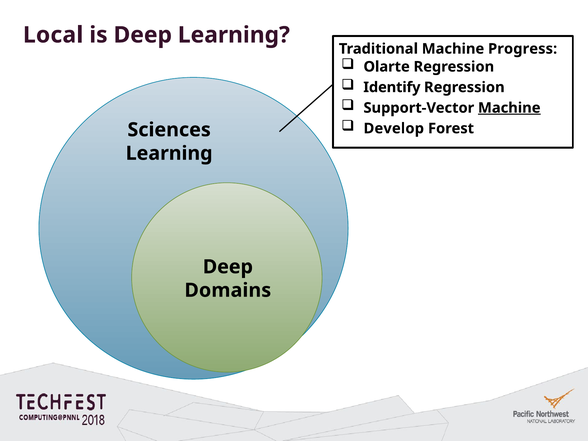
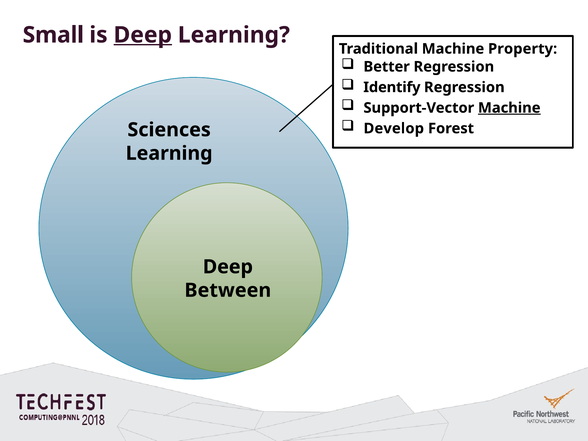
Local: Local -> Small (53, 35)
Deep underline: none -> present (143, 35)
Progress: Progress -> Property (523, 49)
Olarte: Olarte -> Better (387, 67)
Domains: Domains -> Between (228, 290)
